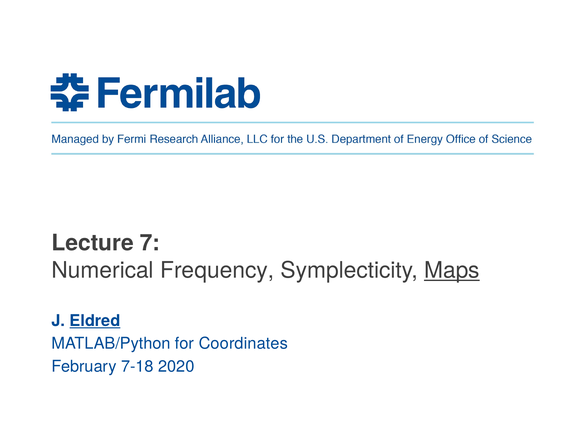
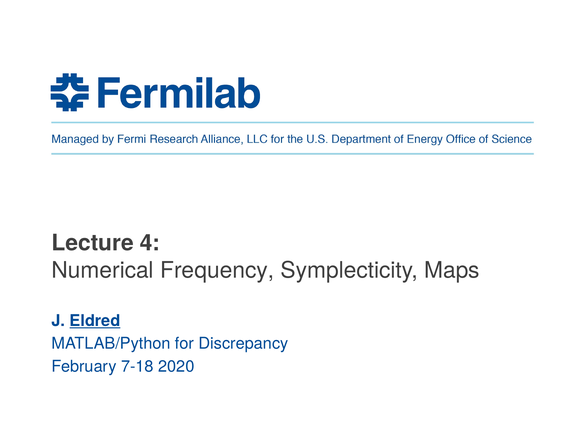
7: 7 -> 4 (150, 243)
Maps underline: present -> none (452, 270)
Coordinates: Coordinates -> Discrepancy (243, 343)
